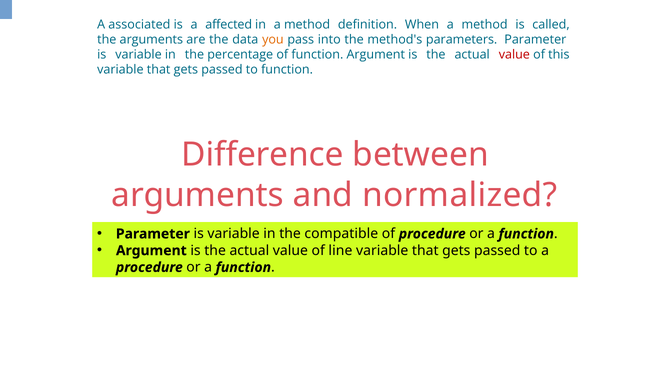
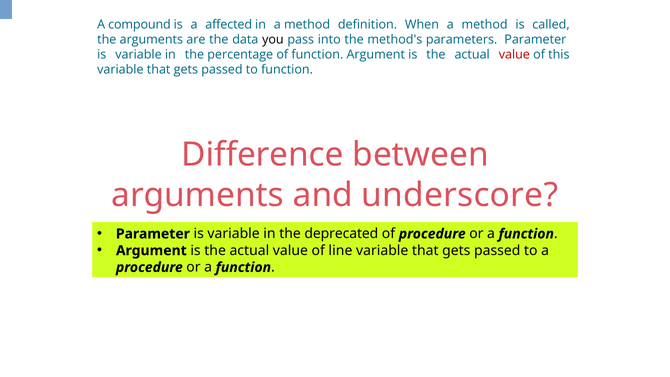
associated: associated -> compound (139, 24)
you colour: orange -> black (273, 40)
normalized: normalized -> underscore (460, 195)
compatible: compatible -> deprecated (341, 234)
